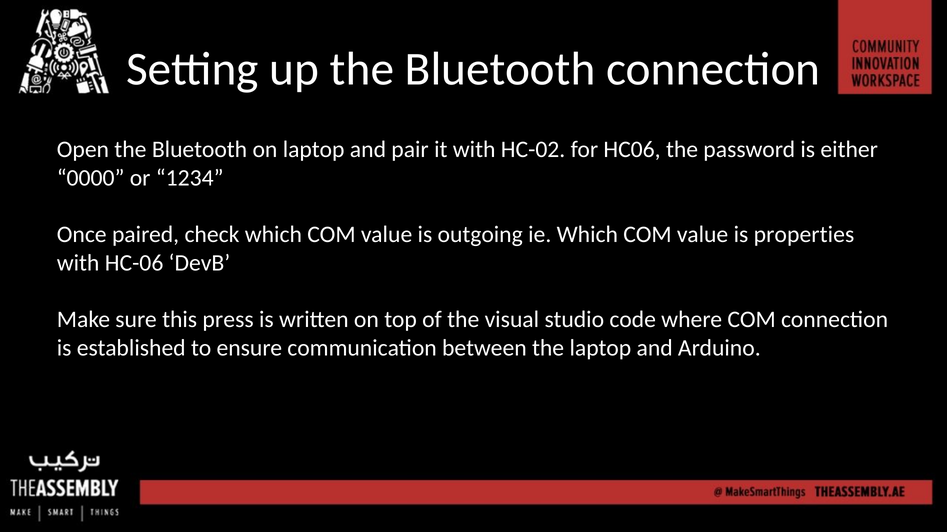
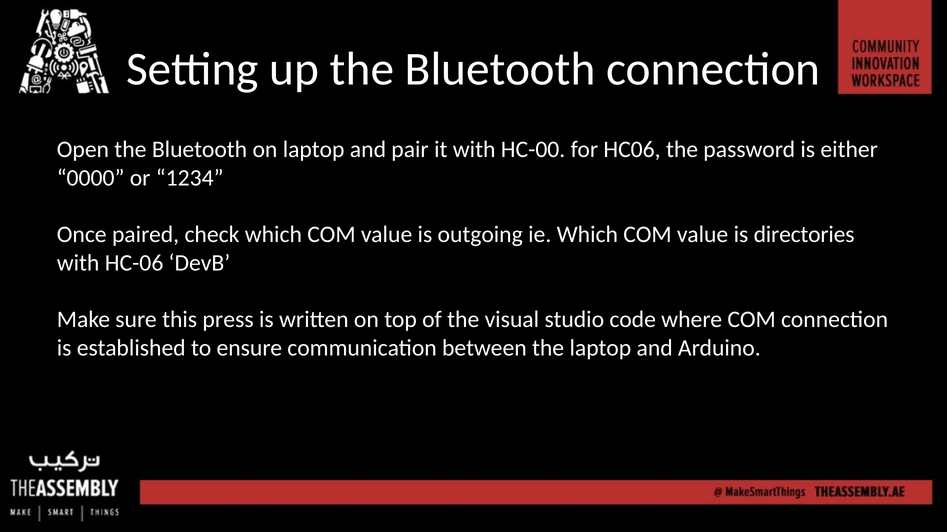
HC-02: HC-02 -> HC-00 (533, 150)
properties: properties -> directories (804, 235)
